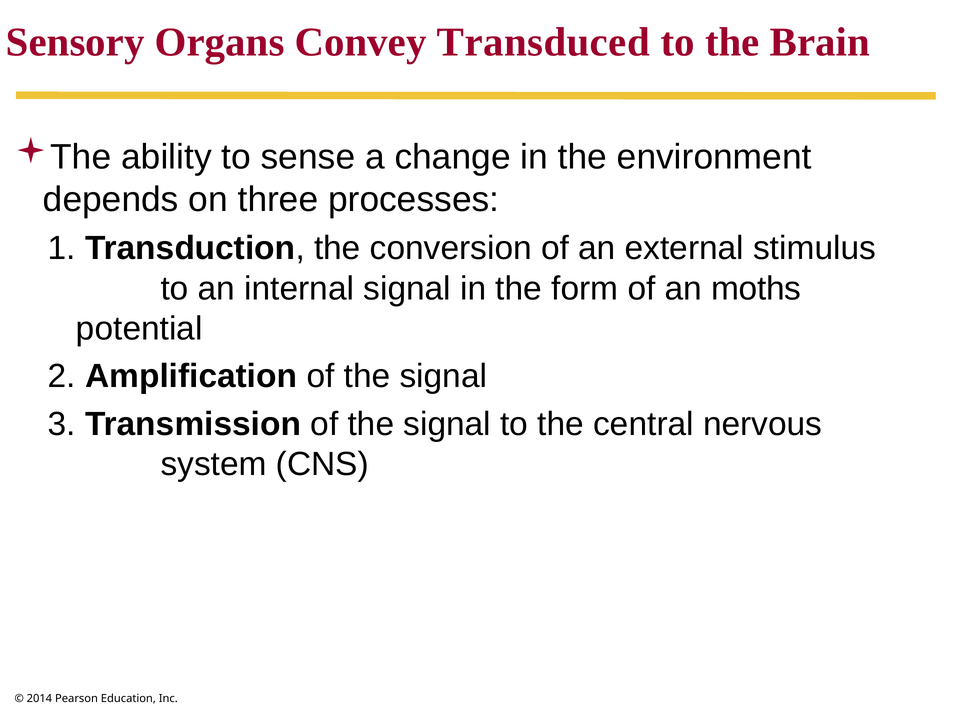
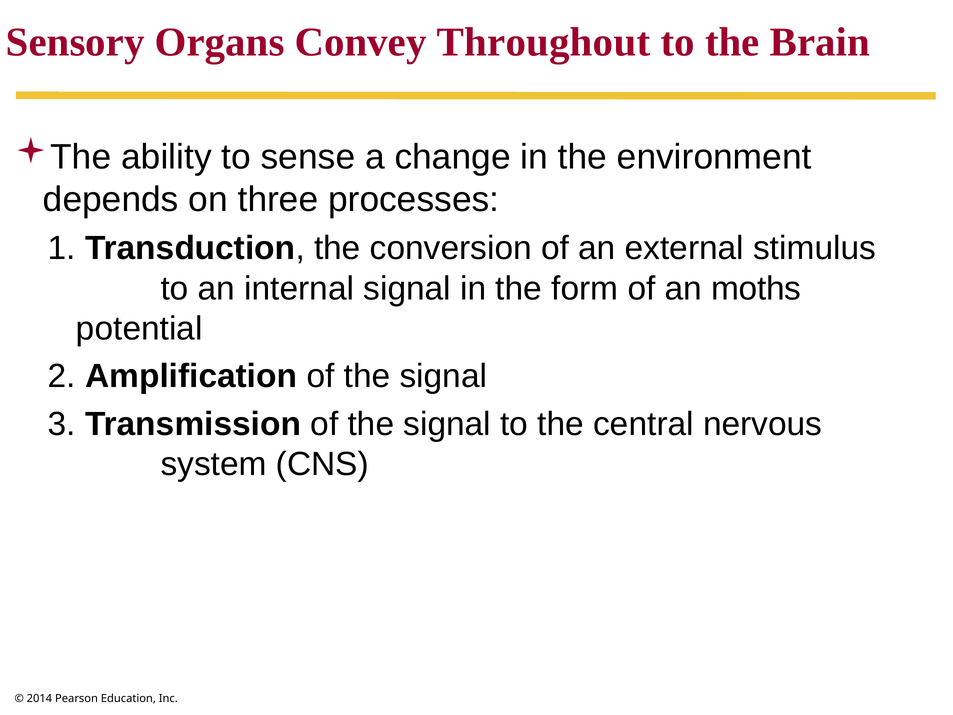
Transduced: Transduced -> Throughout (543, 42)
